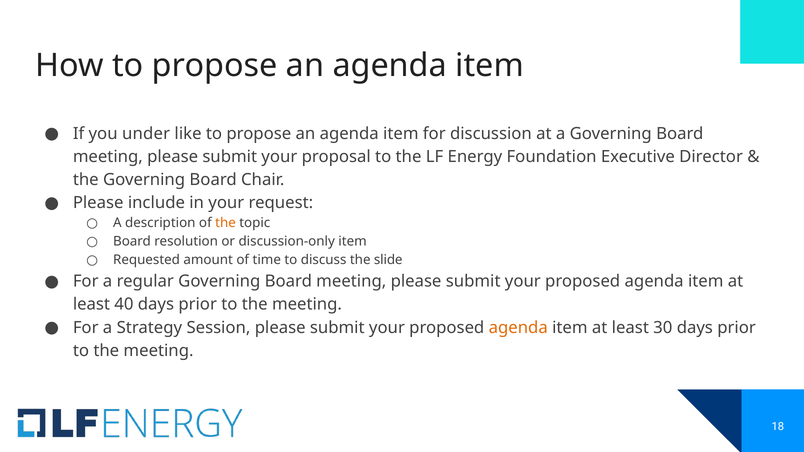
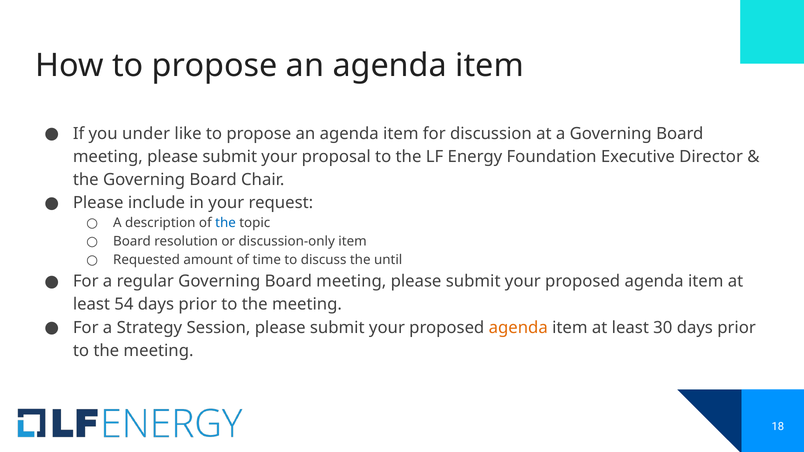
the colour: orange -> blue (226, 223)
slide: slide -> until (388, 260)
40: 40 -> 54 (124, 305)
